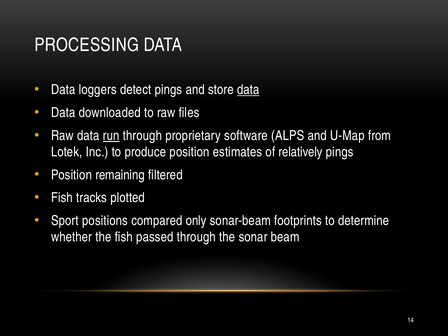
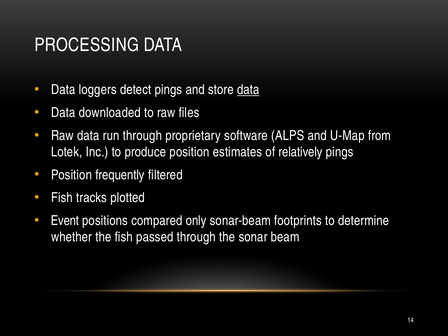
run underline: present -> none (111, 136)
remaining: remaining -> frequently (120, 175)
Sport: Sport -> Event (65, 221)
